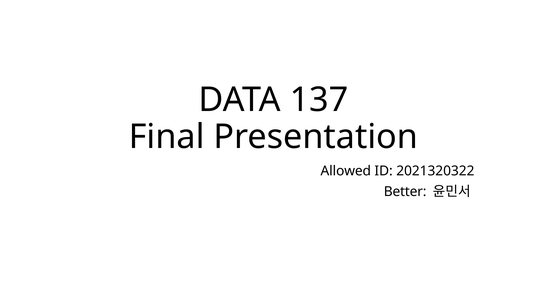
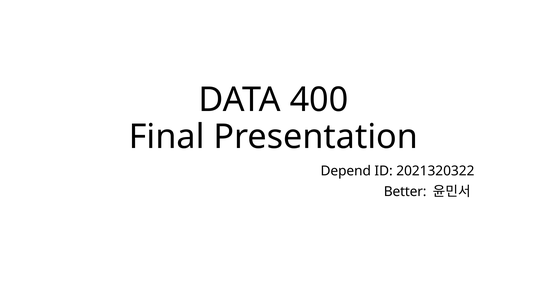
137: 137 -> 400 (319, 100)
Allowed: Allowed -> Depend (346, 171)
